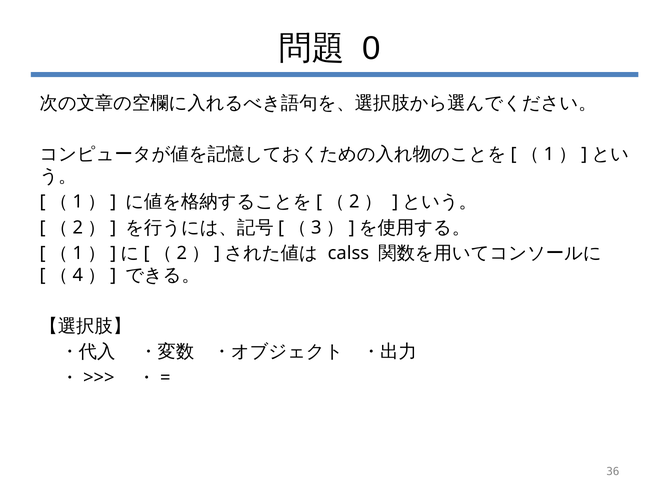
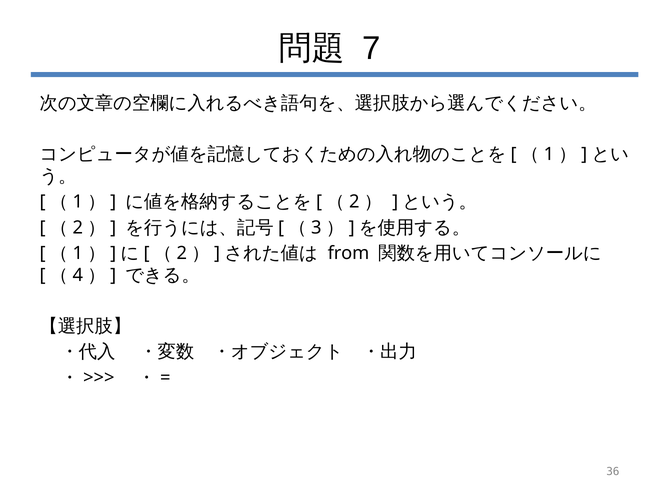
0: 0 -> 7 (371, 48)
calss: calss -> from (348, 253)
